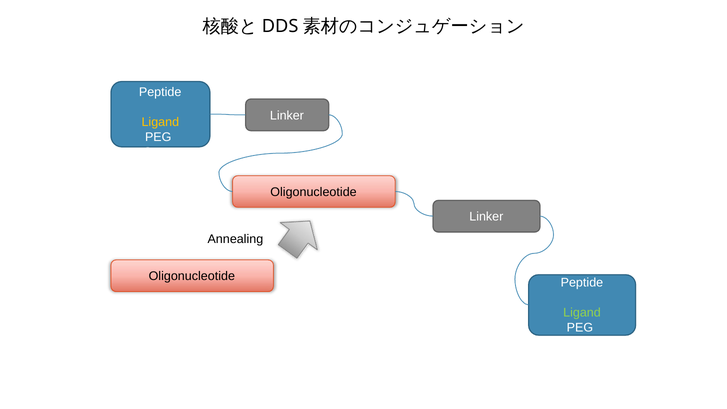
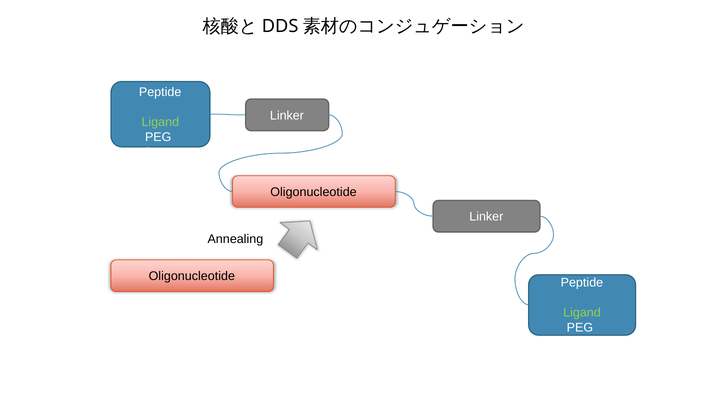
Ligand colour: yellow -> light green (160, 122)
